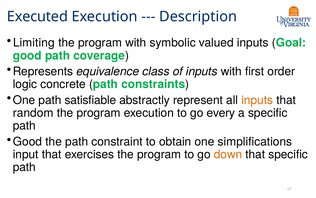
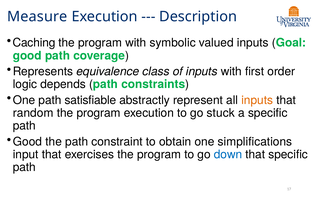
Executed: Executed -> Measure (37, 17)
Limiting: Limiting -> Caching (34, 43)
concrete: concrete -> depends (63, 84)
every: every -> stuck (221, 113)
down colour: orange -> blue (228, 154)
